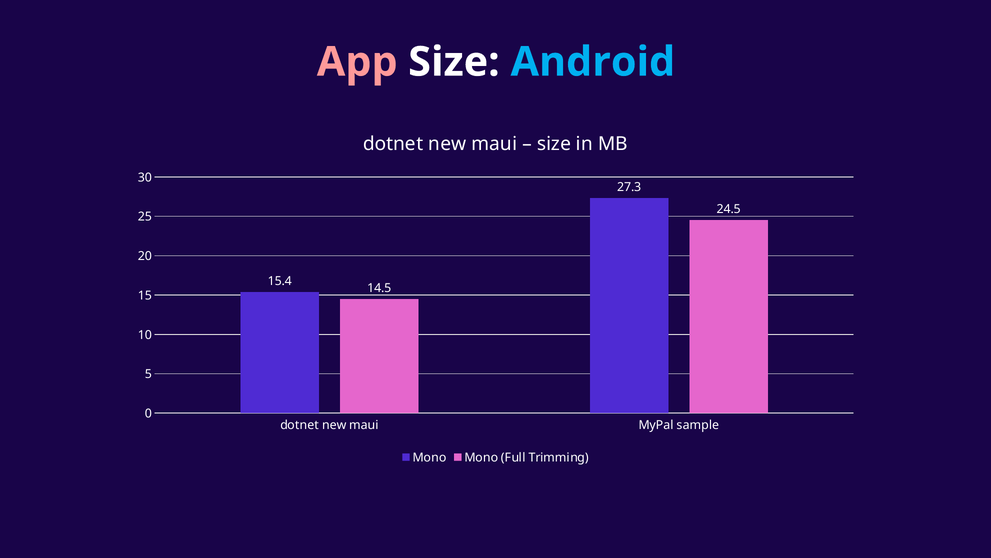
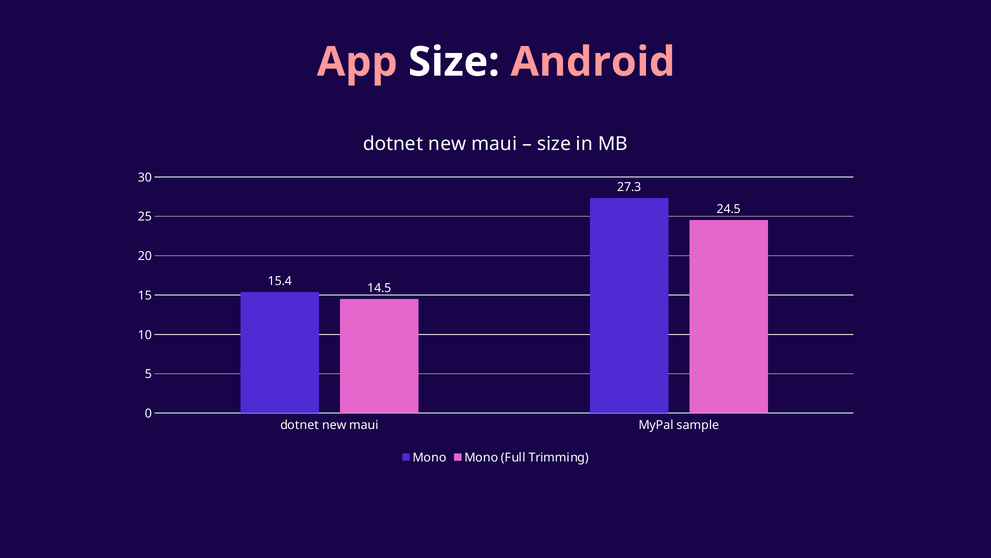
Android colour: light blue -> pink (593, 62)
